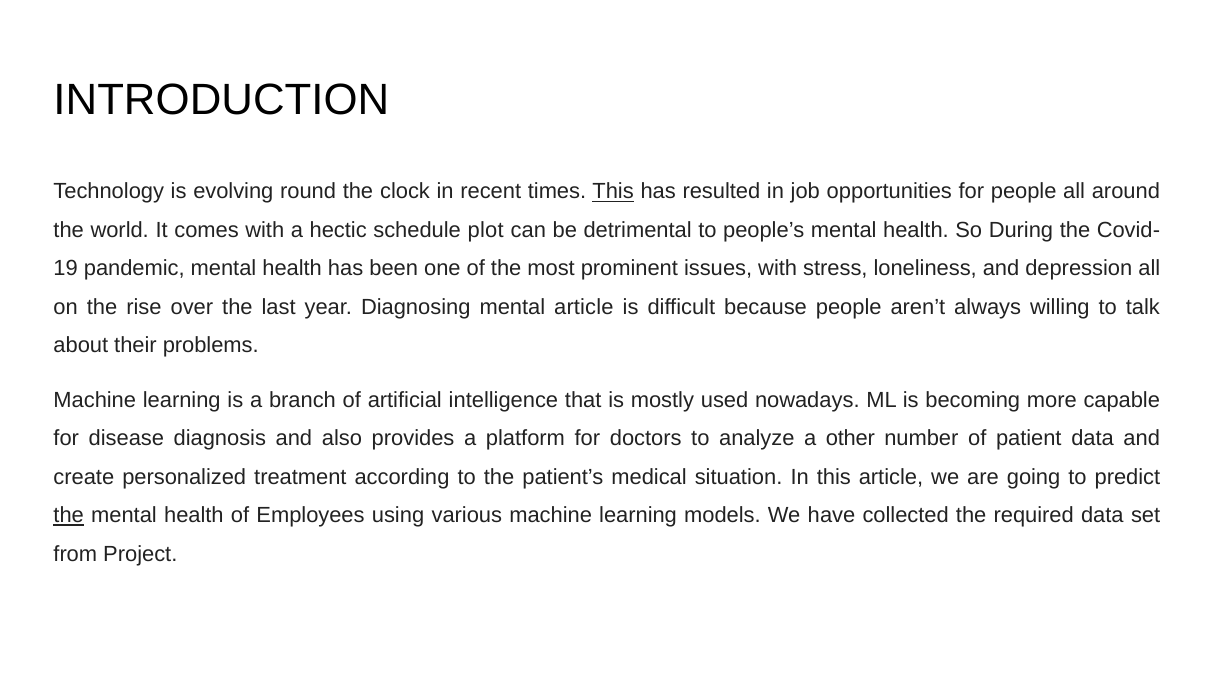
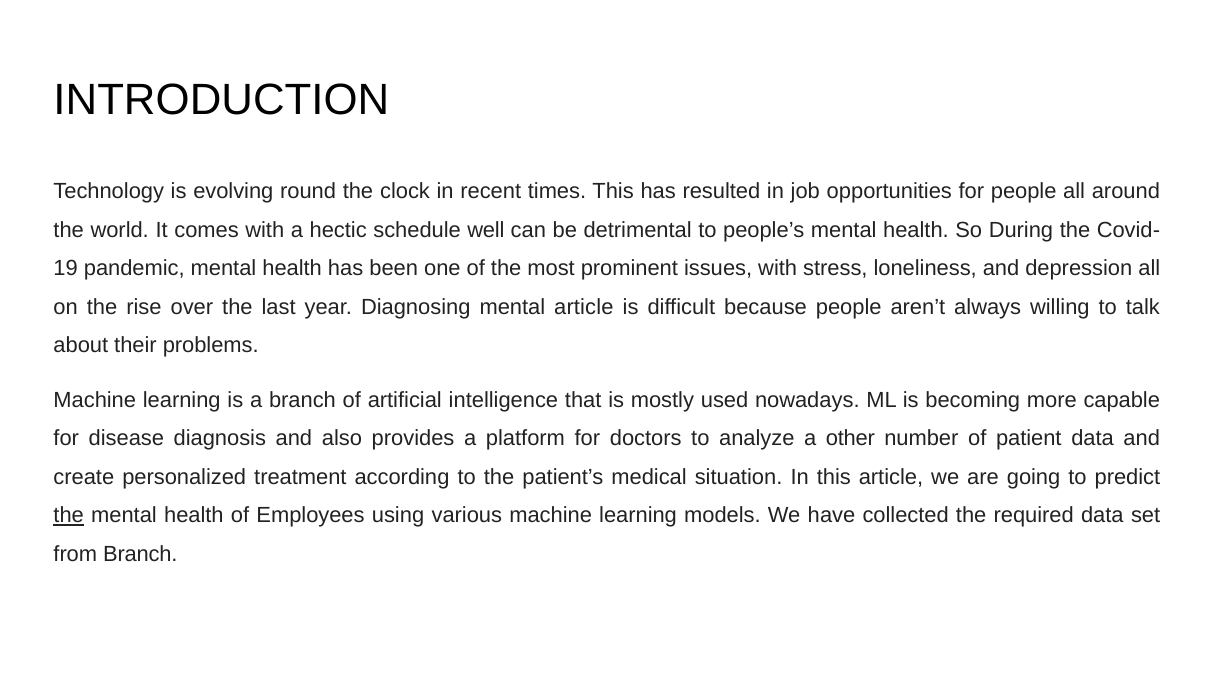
This underline: present -> none (613, 192)
plot: plot -> well (486, 230)
from Project: Project -> Branch (140, 554)
